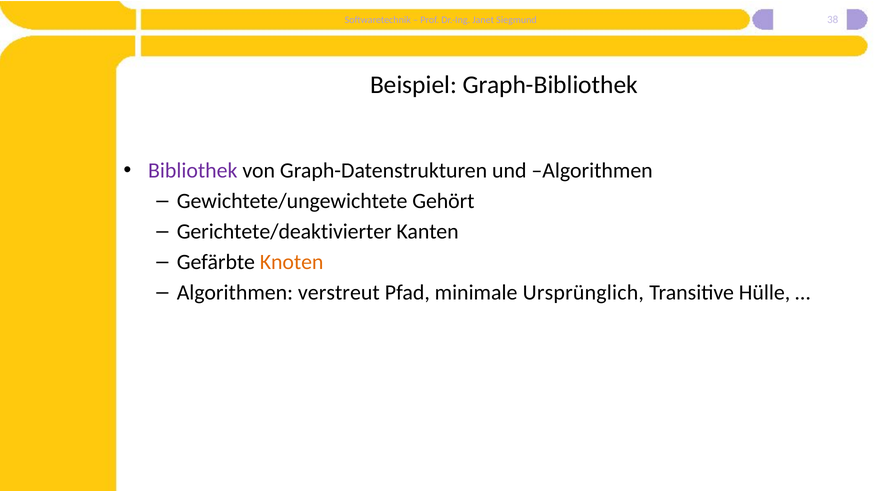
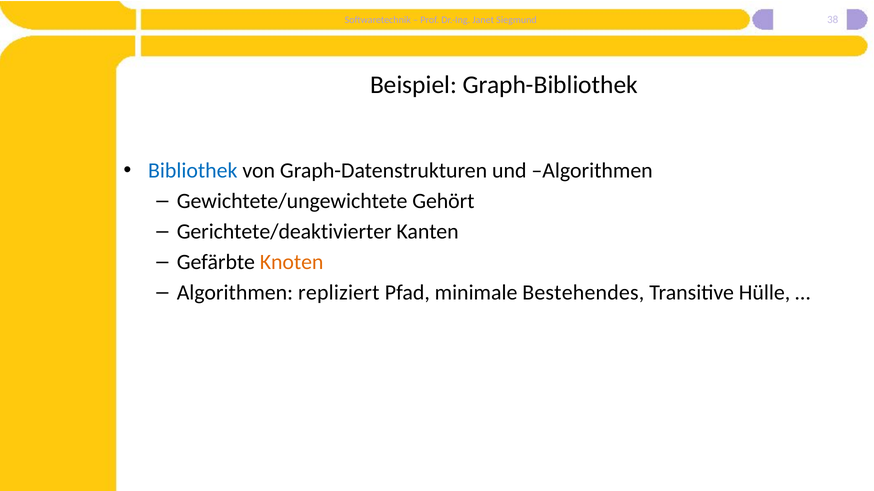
Bibliothek colour: purple -> blue (193, 171)
verstreut: verstreut -> repliziert (339, 293)
Ursprünglich: Ursprünglich -> Bestehendes (583, 293)
